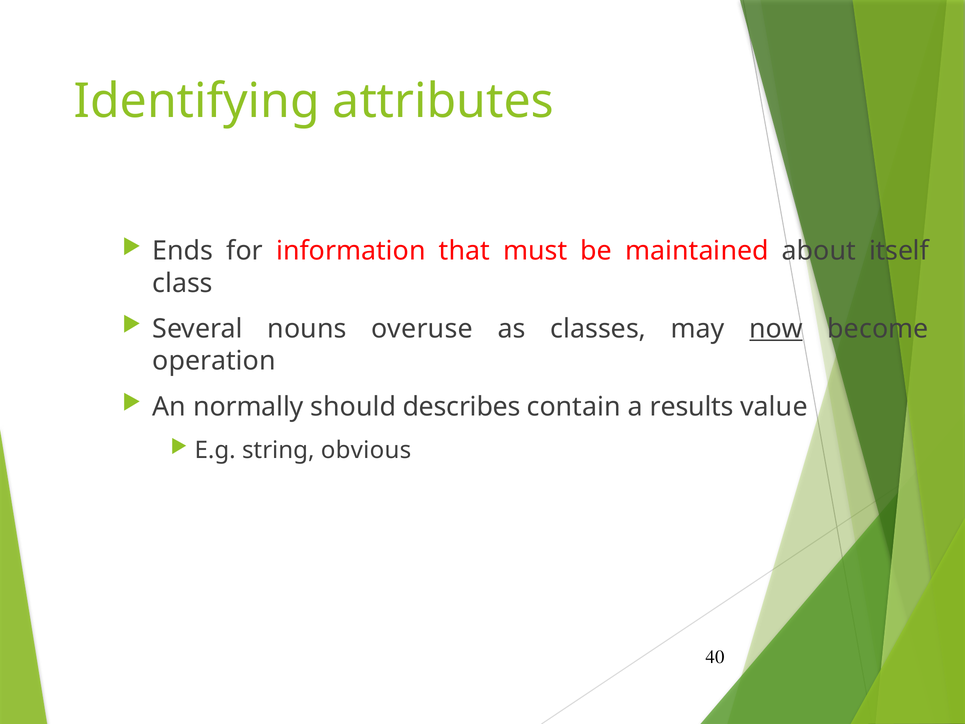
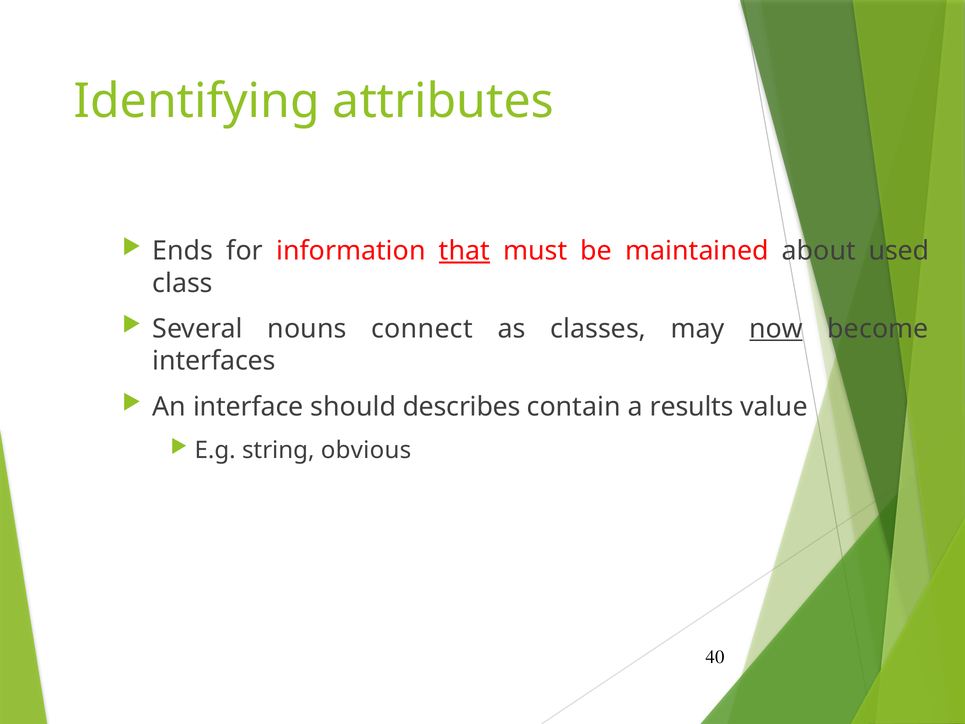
that underline: none -> present (464, 251)
itself: itself -> used (899, 251)
overuse: overuse -> connect (422, 329)
operation: operation -> interfaces (214, 361)
normally: normally -> interface (248, 407)
